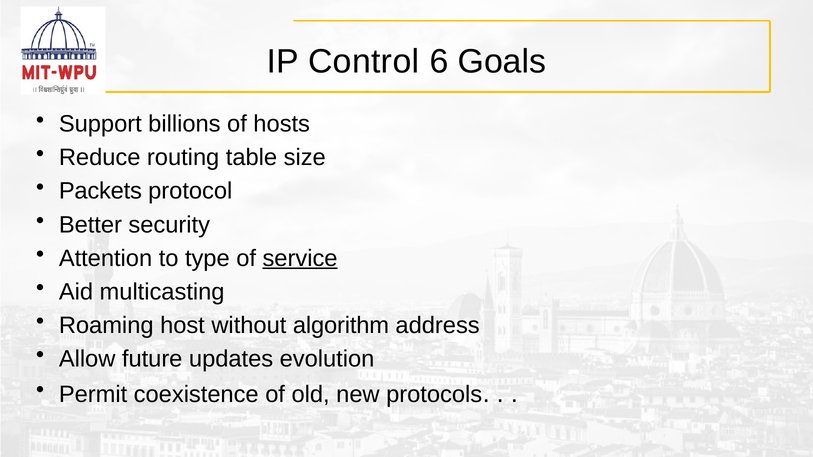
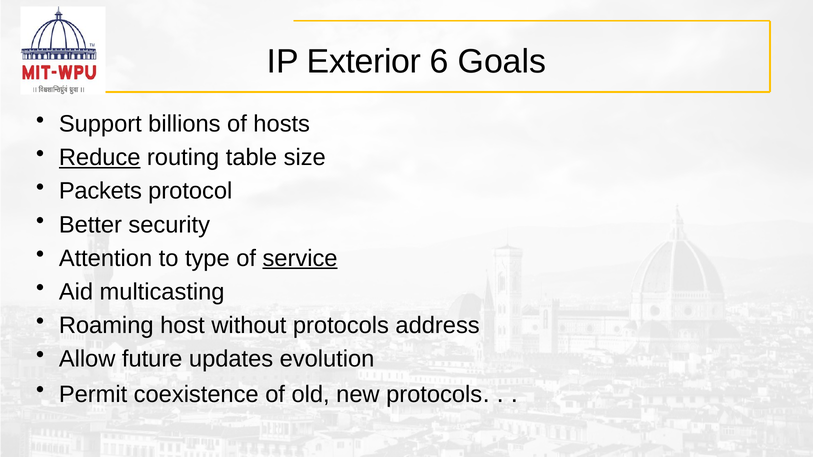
Control: Control -> Exterior (364, 61)
Reduce underline: none -> present (100, 158)
without algorithm: algorithm -> protocols (341, 326)
